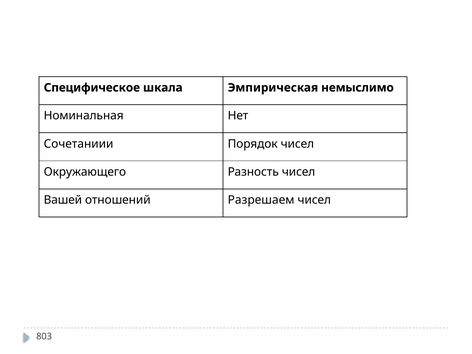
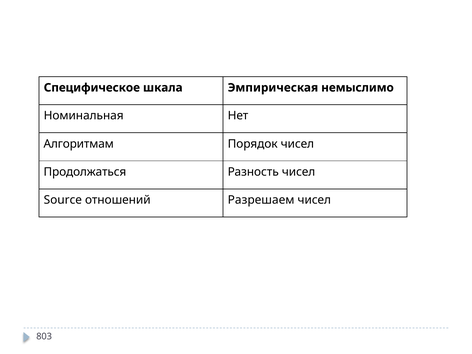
Сочетаниии: Сочетаниии -> Алгоритмам (79, 144)
Окружающего: Окружающего -> Продолжаться (85, 172)
Вашей: Вашей -> Source (63, 200)
